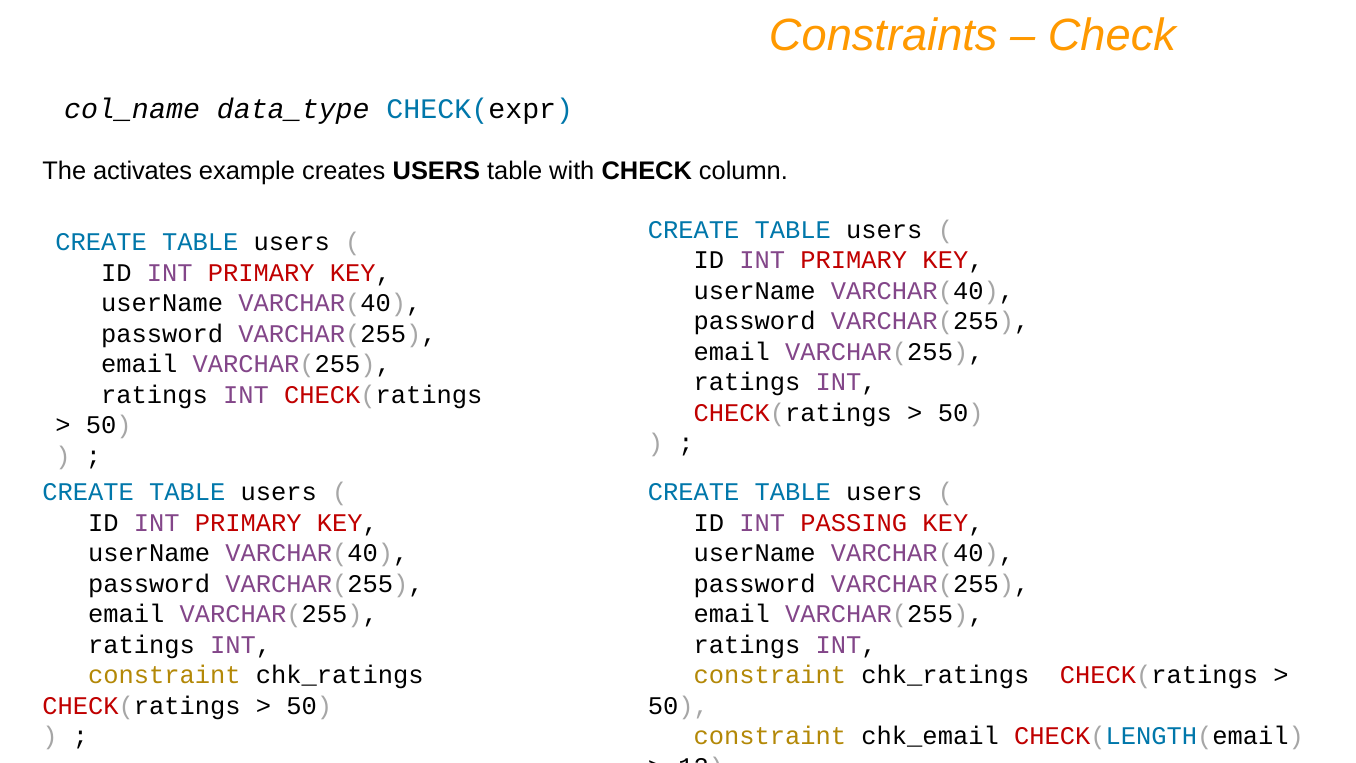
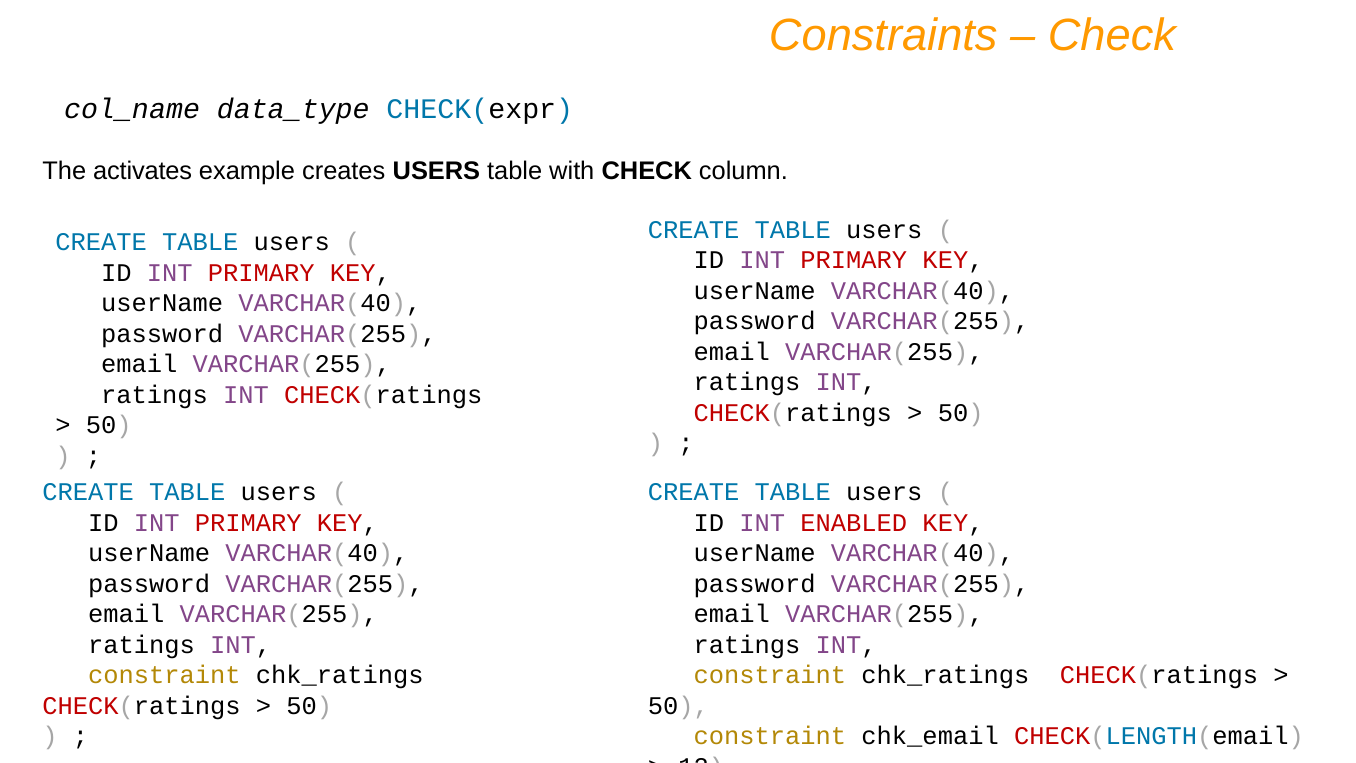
PASSING: PASSING -> ENABLED (854, 523)
